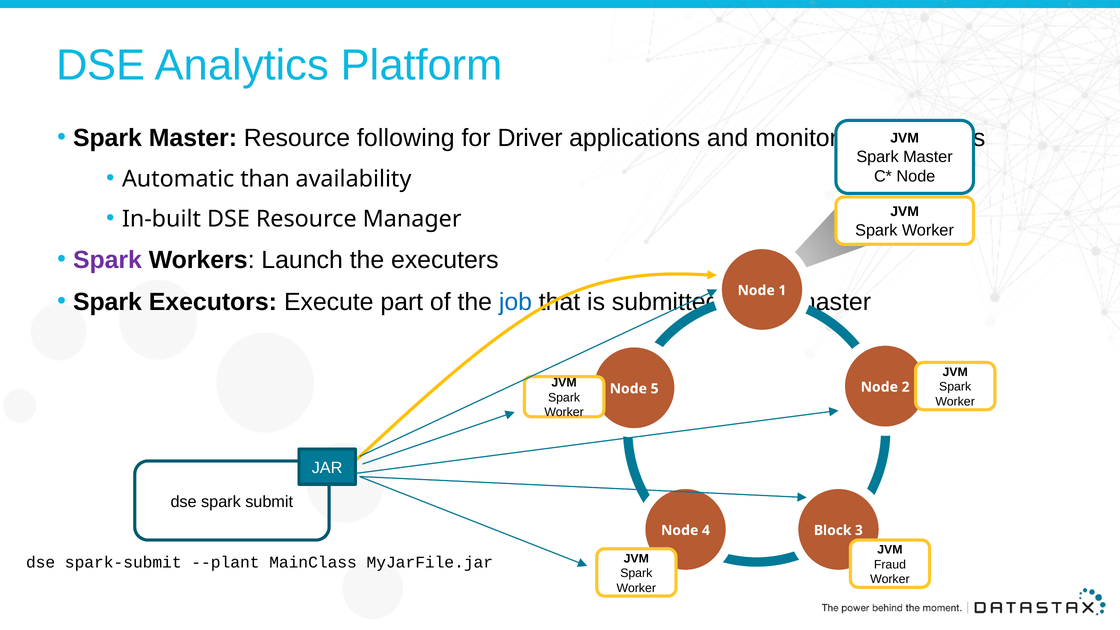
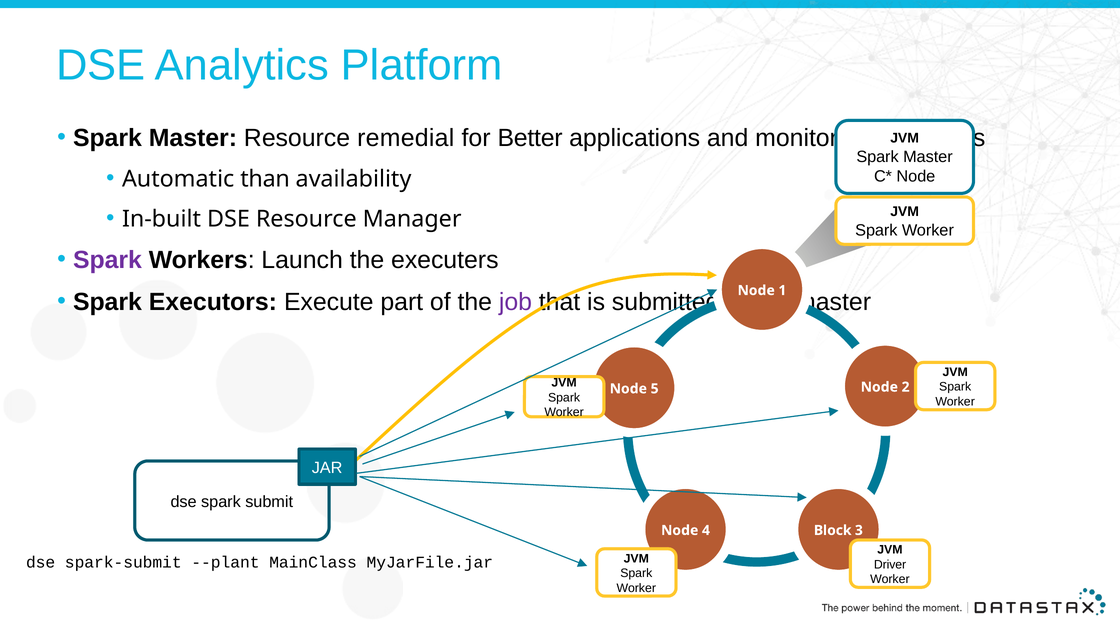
following: following -> remedial (406, 138)
Driver: Driver -> Better (530, 138)
job colour: blue -> purple (515, 302)
Fraud: Fraud -> Driver (890, 565)
